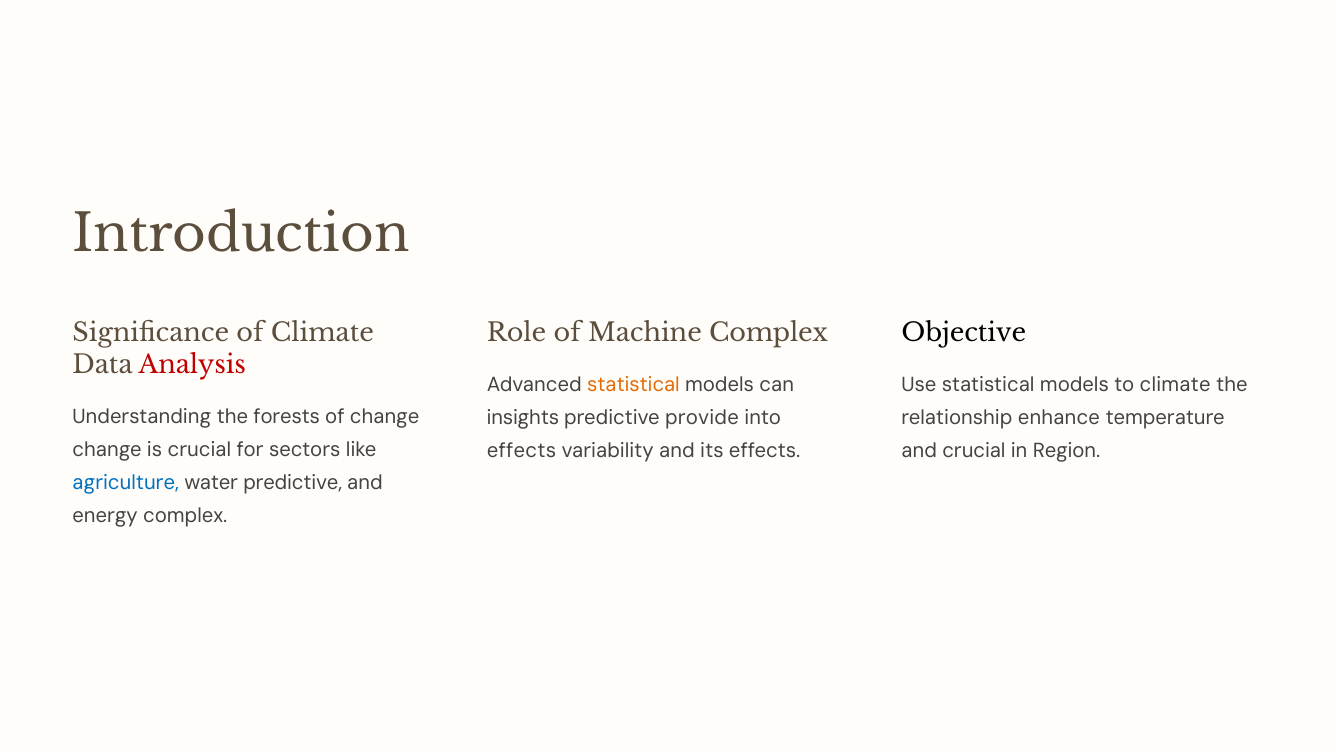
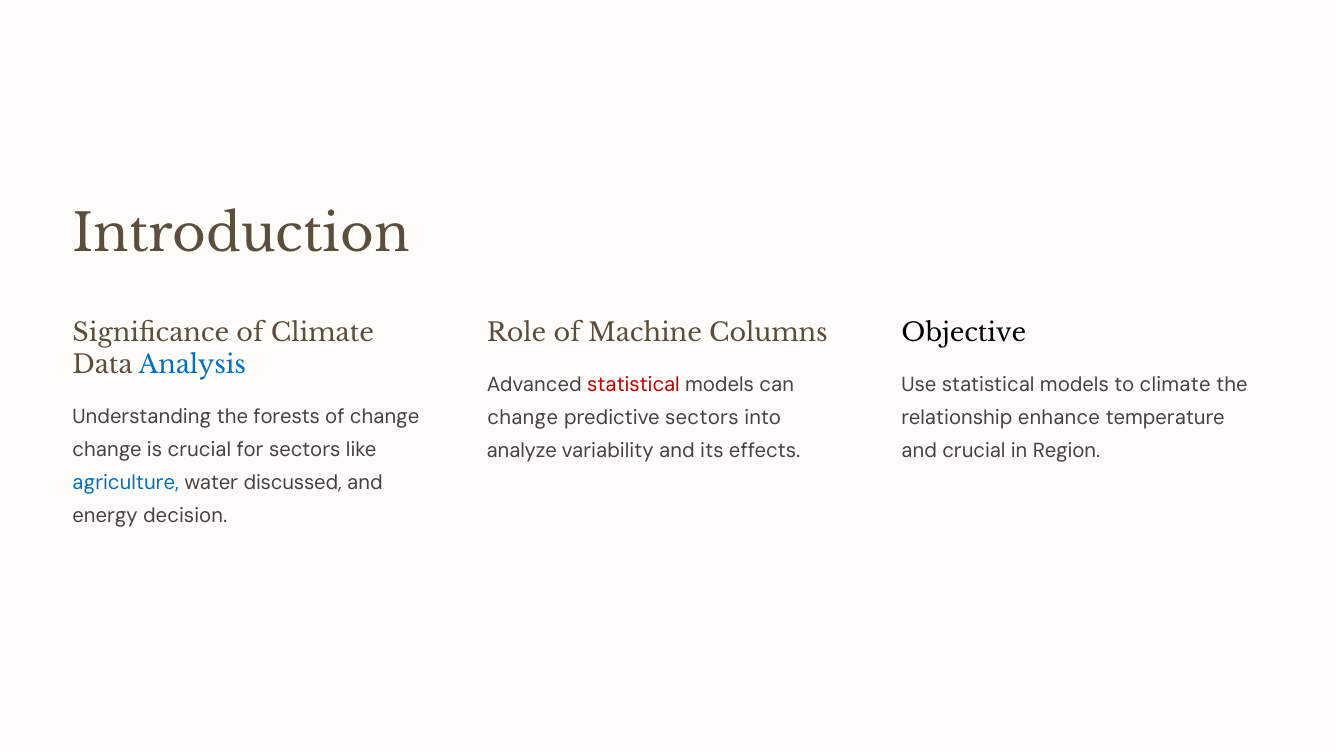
Machine Complex: Complex -> Columns (768, 333)
Analysis colour: red -> blue (192, 365)
statistical colour: orange -> red (633, 384)
insights: insights -> change (523, 417)
predictive provide: provide -> sectors (702, 417)
effects: effects -> analyze (522, 450)
water predictive: predictive -> discussed (293, 483)
energy complex: complex -> decision (185, 516)
